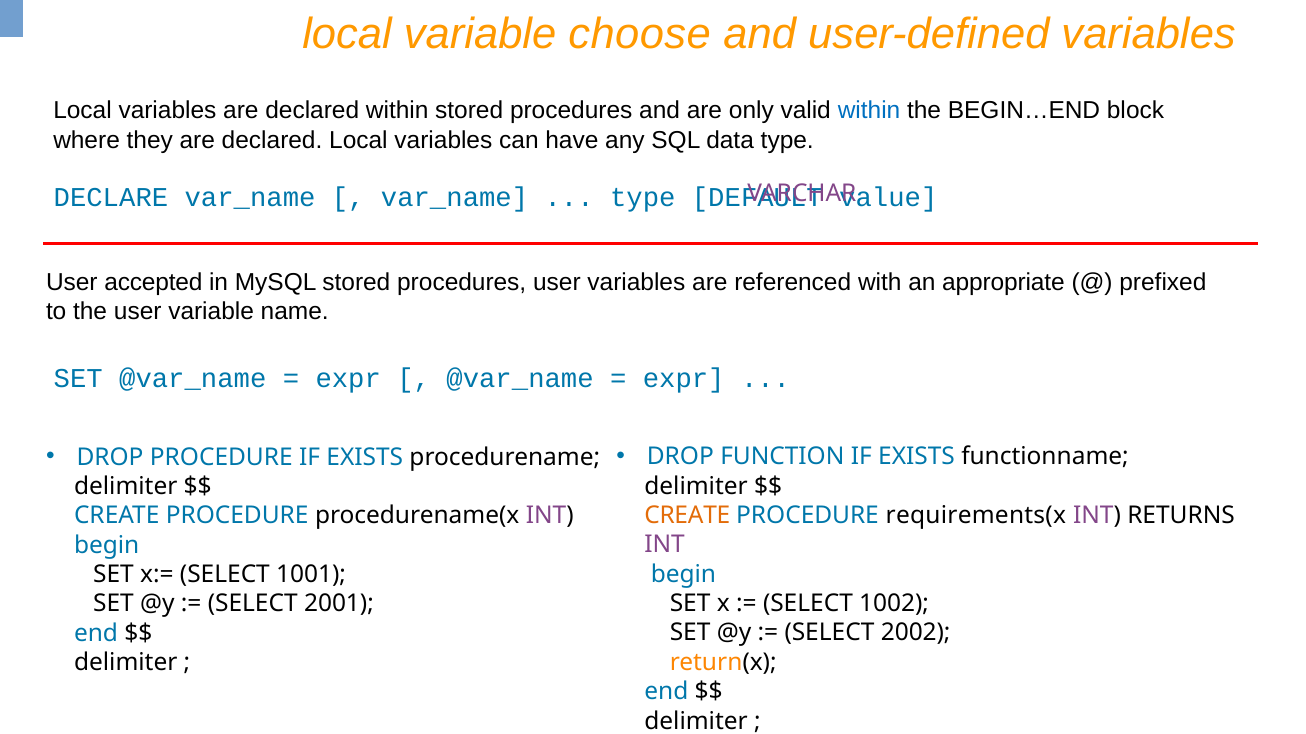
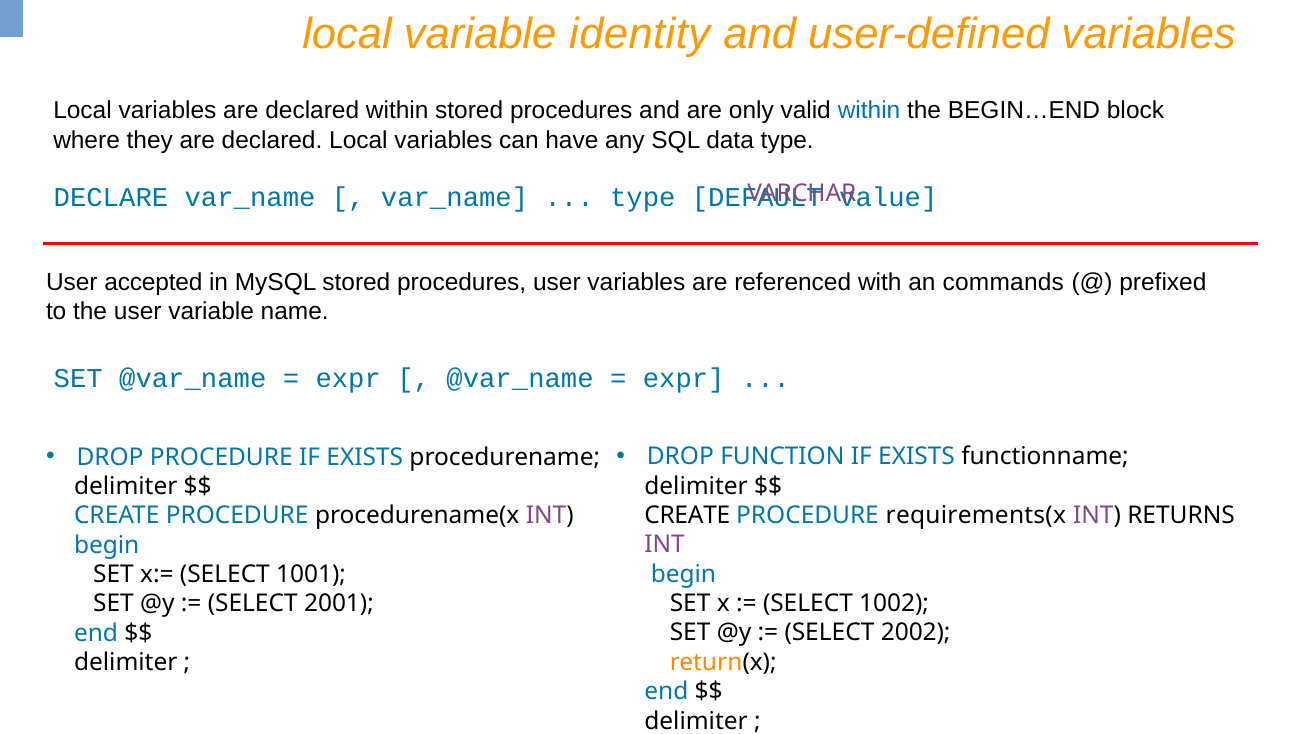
choose: choose -> identity (640, 34)
appropriate: appropriate -> commands (1003, 282)
CREATE colour: orange -> black (687, 516)
